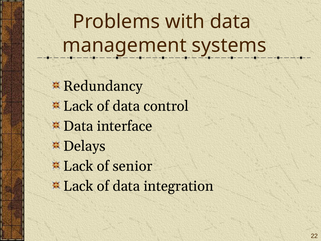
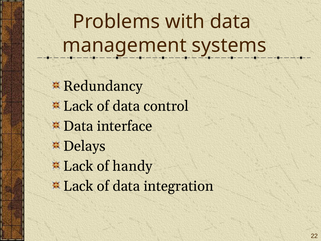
senior: senior -> handy (133, 166)
